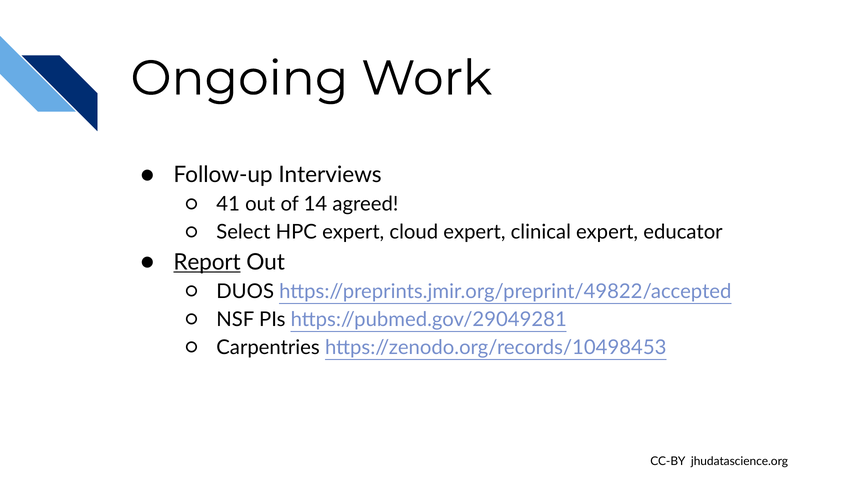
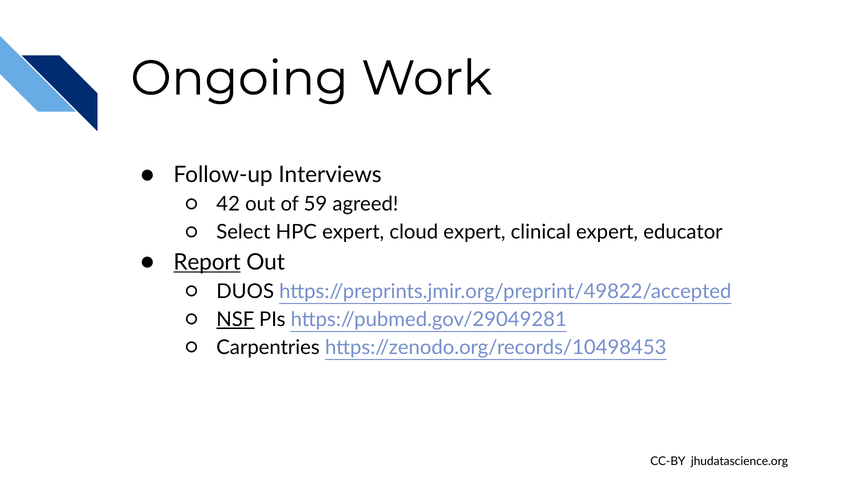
41: 41 -> 42 (228, 204)
14: 14 -> 59 (315, 204)
NSF underline: none -> present (235, 320)
